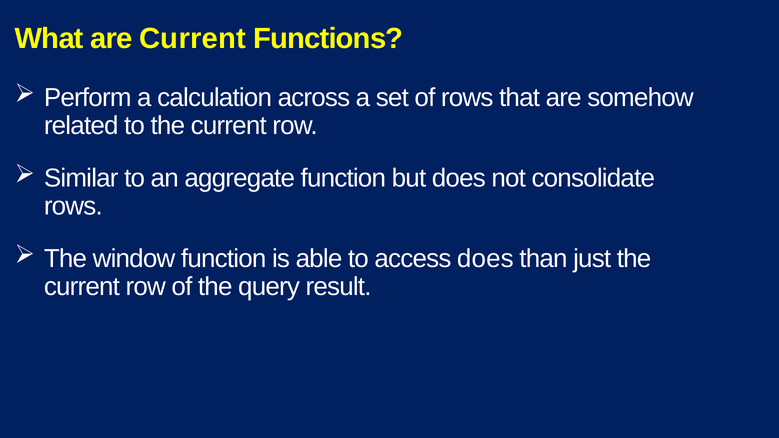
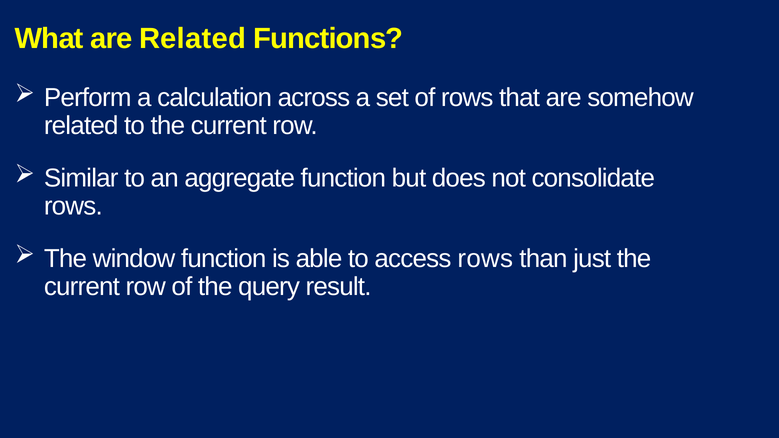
are Current: Current -> Related (193, 38)
access does: does -> rows (485, 259)
